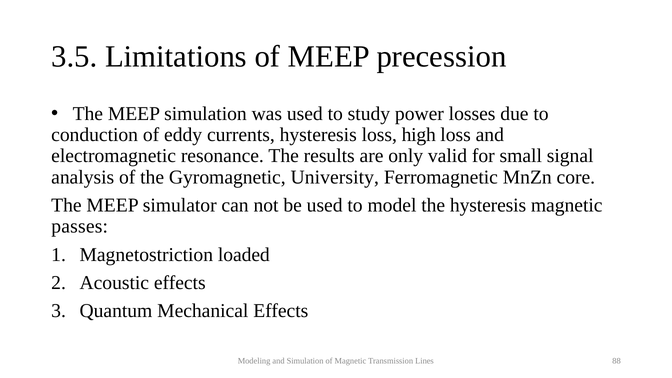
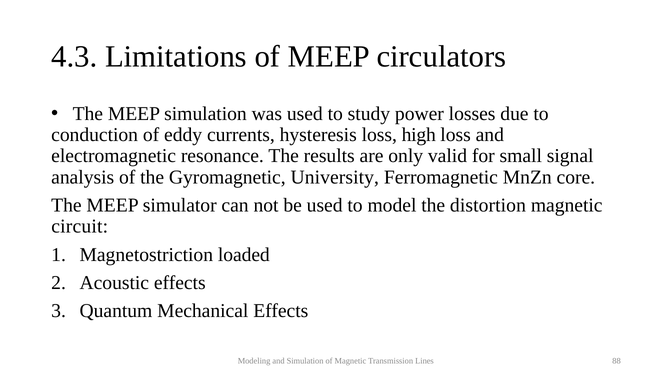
3.5: 3.5 -> 4.3 (74, 56)
precession: precession -> circulators (441, 56)
the hysteresis: hysteresis -> distortion (488, 205)
passes: passes -> circuit (80, 226)
